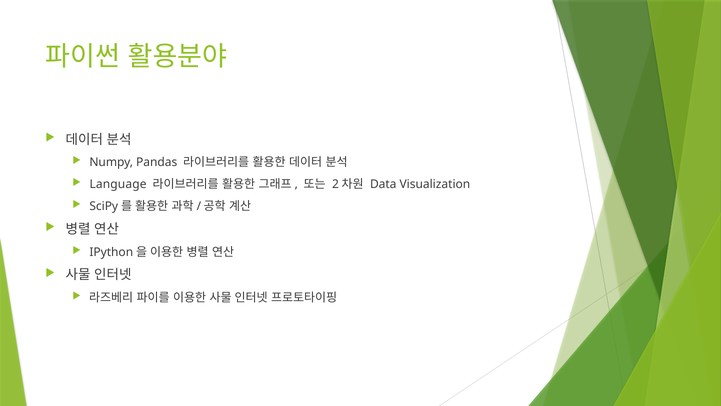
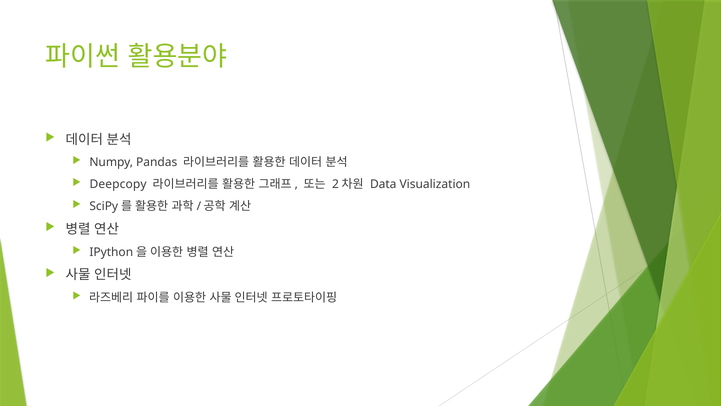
Language: Language -> Deepcopy (118, 184)
